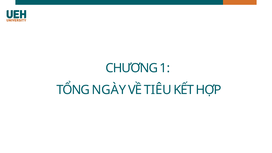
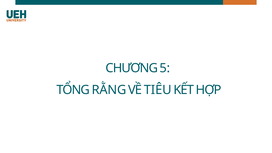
1: 1 -> 5 (165, 68)
NGÀY: NGÀY -> RẰNG (109, 90)
